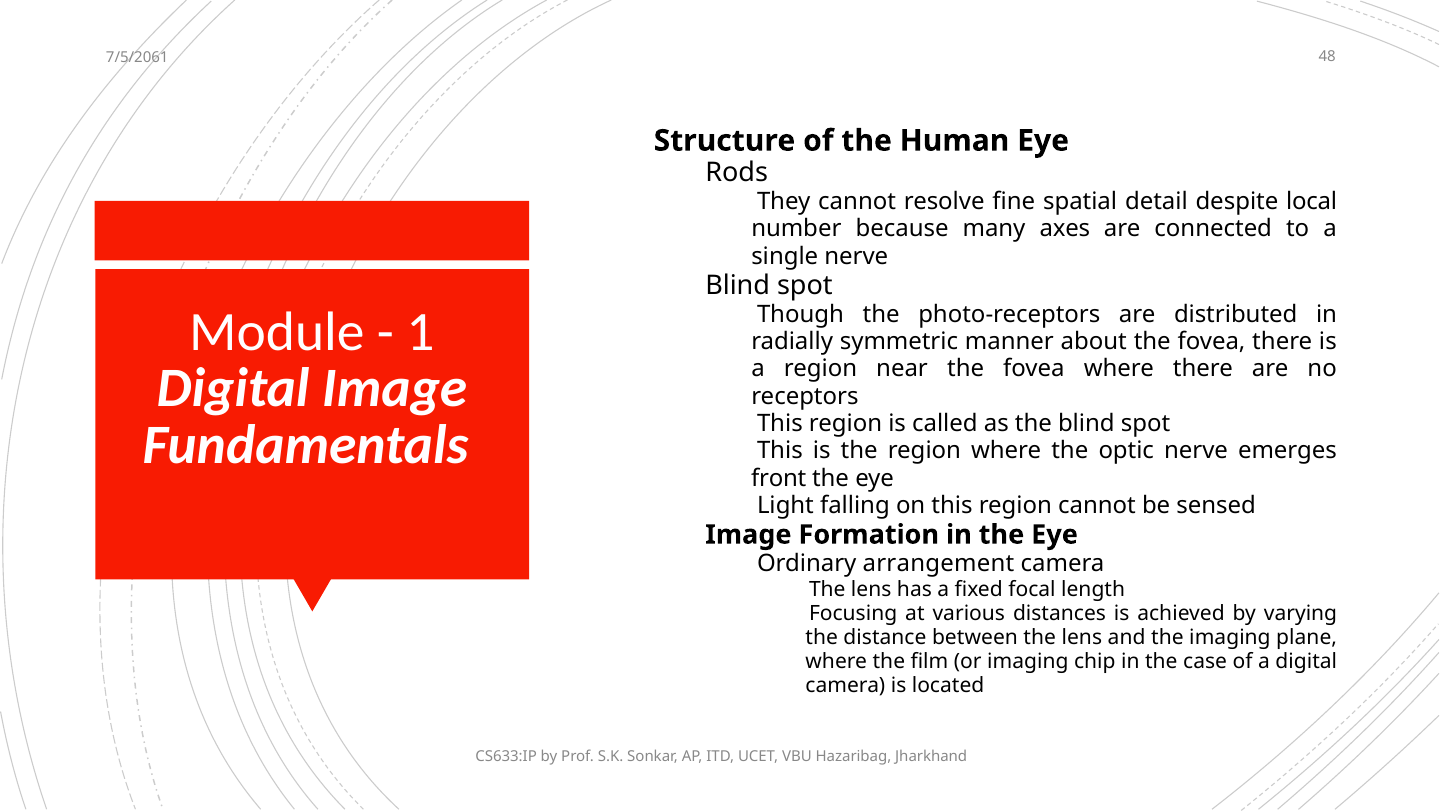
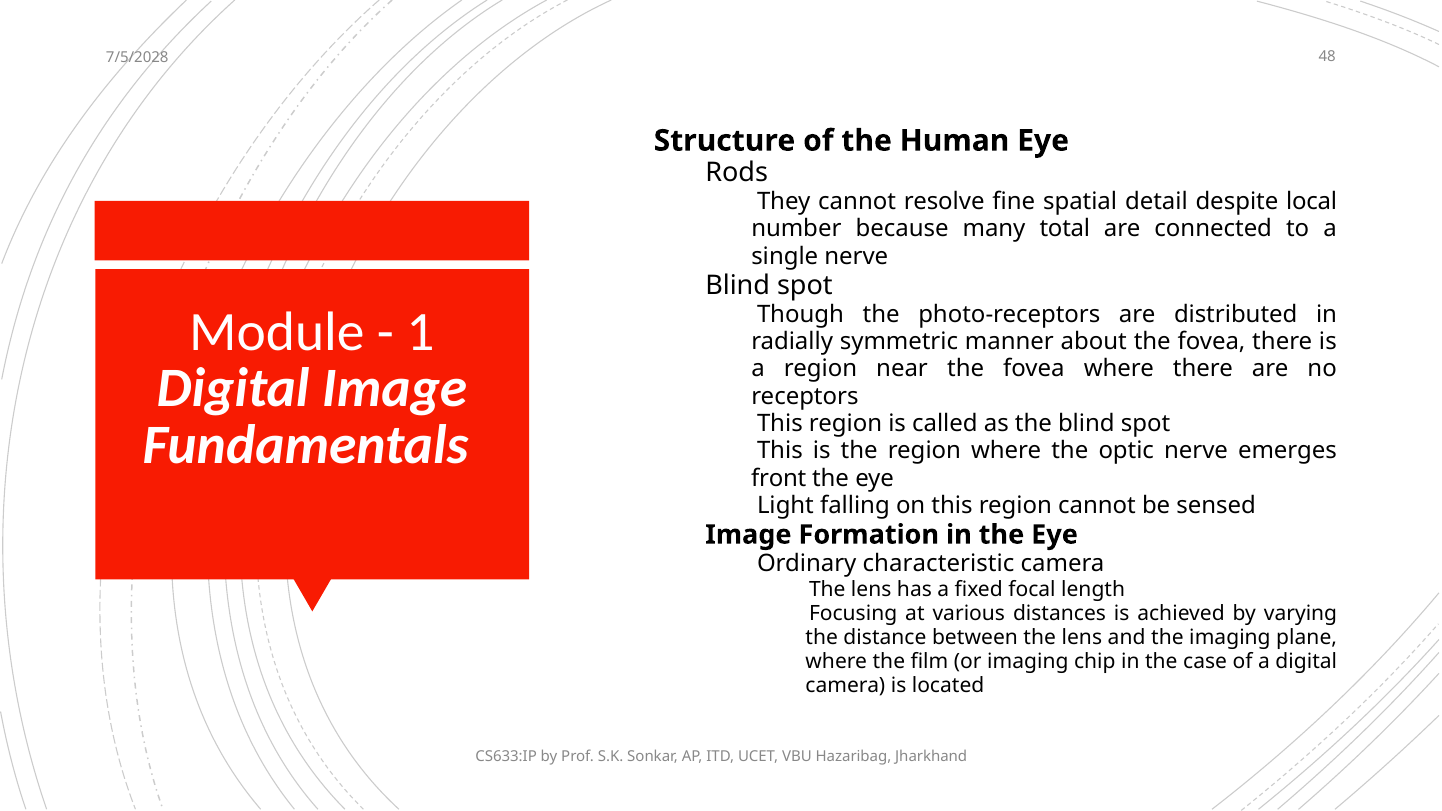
7/5/2061: 7/5/2061 -> 7/5/2028 (137, 58)
axes: axes -> total (1065, 229)
arrangement: arrangement -> characteristic (939, 564)
